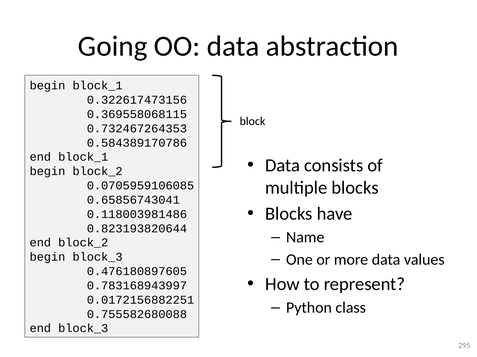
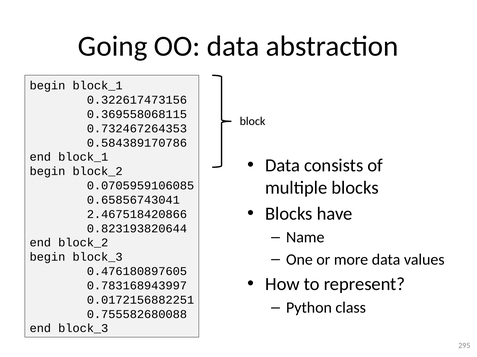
0.118003981486: 0.118003981486 -> 2.467518420866 (137, 215)
